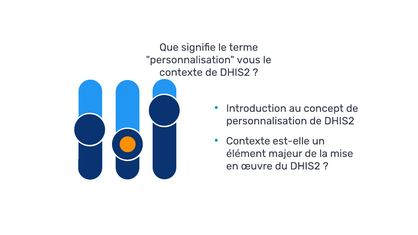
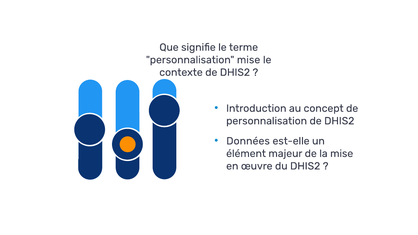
personnalisation vous: vous -> mise (249, 60)
Contexte: Contexte -> Données (248, 141)
